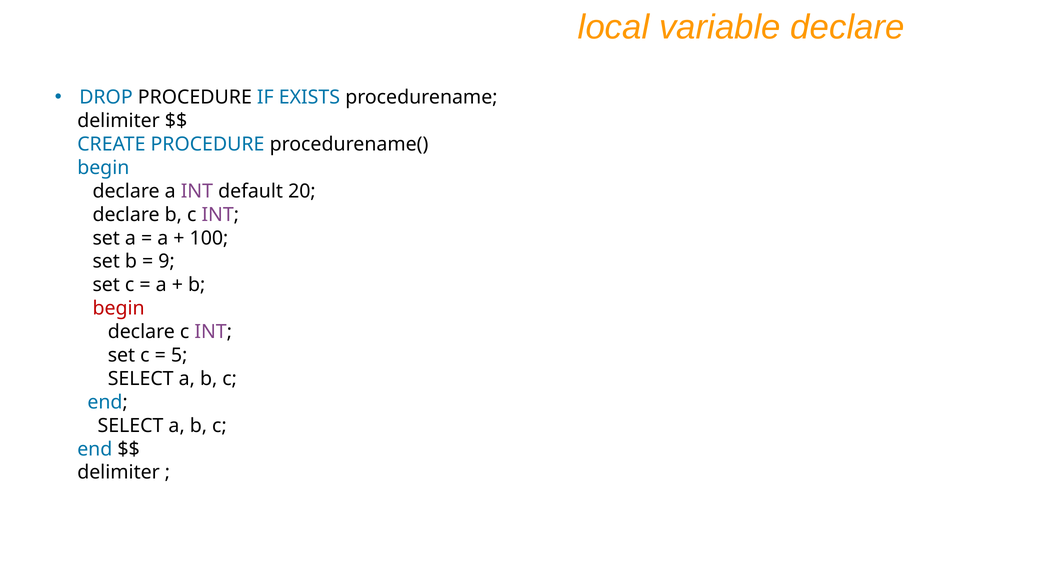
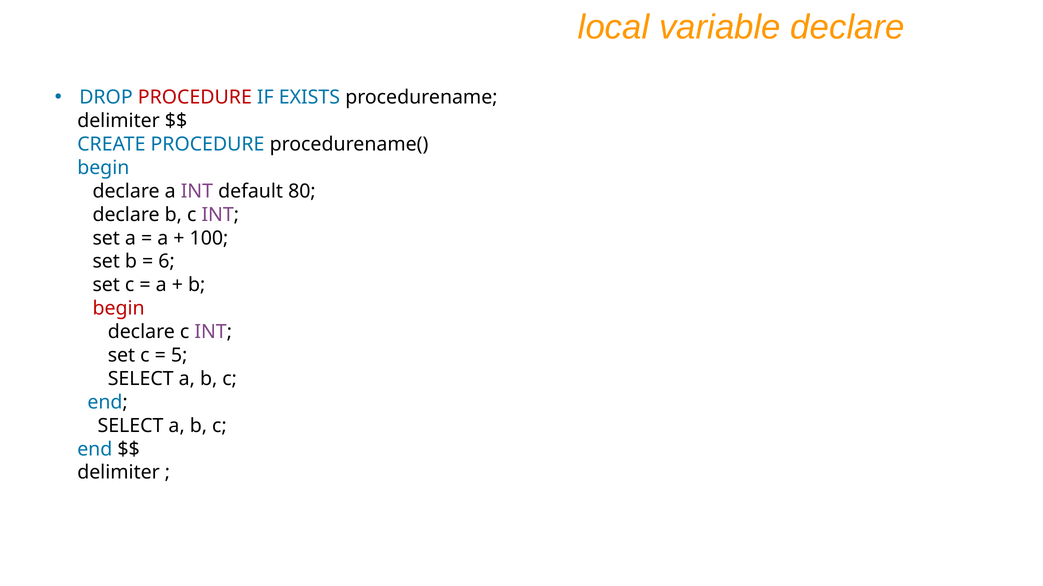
PROCEDURE colour: black -> red (195, 98)
20: 20 -> 80 (302, 191)
9: 9 -> 6 (167, 262)
